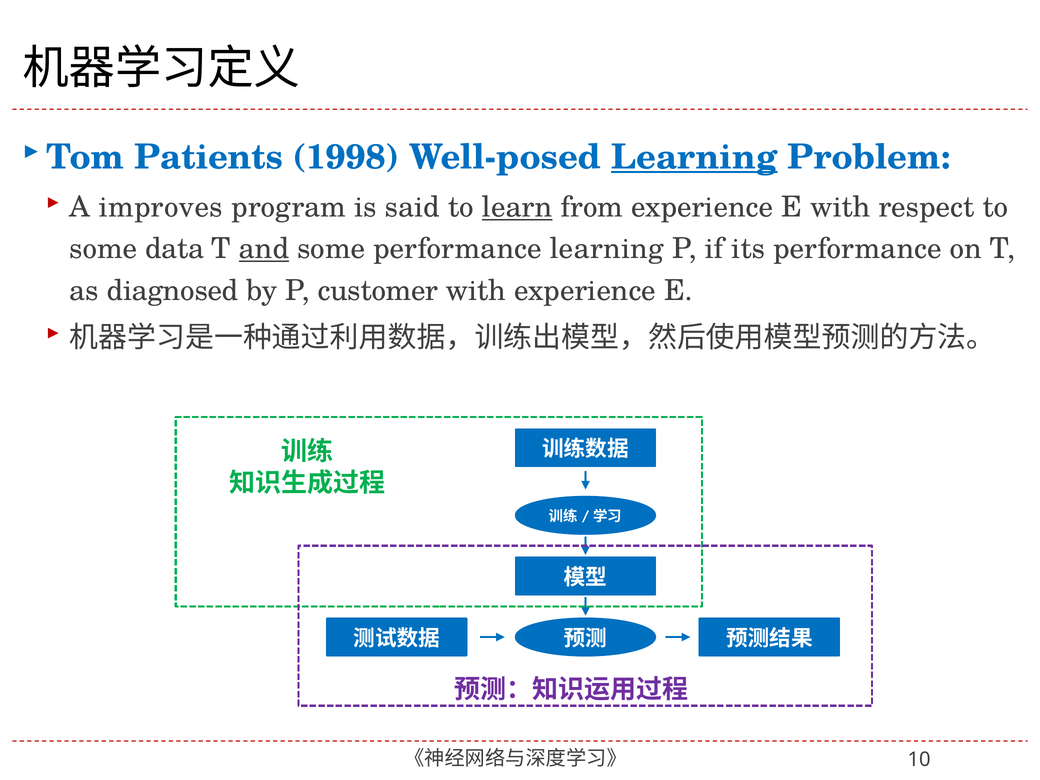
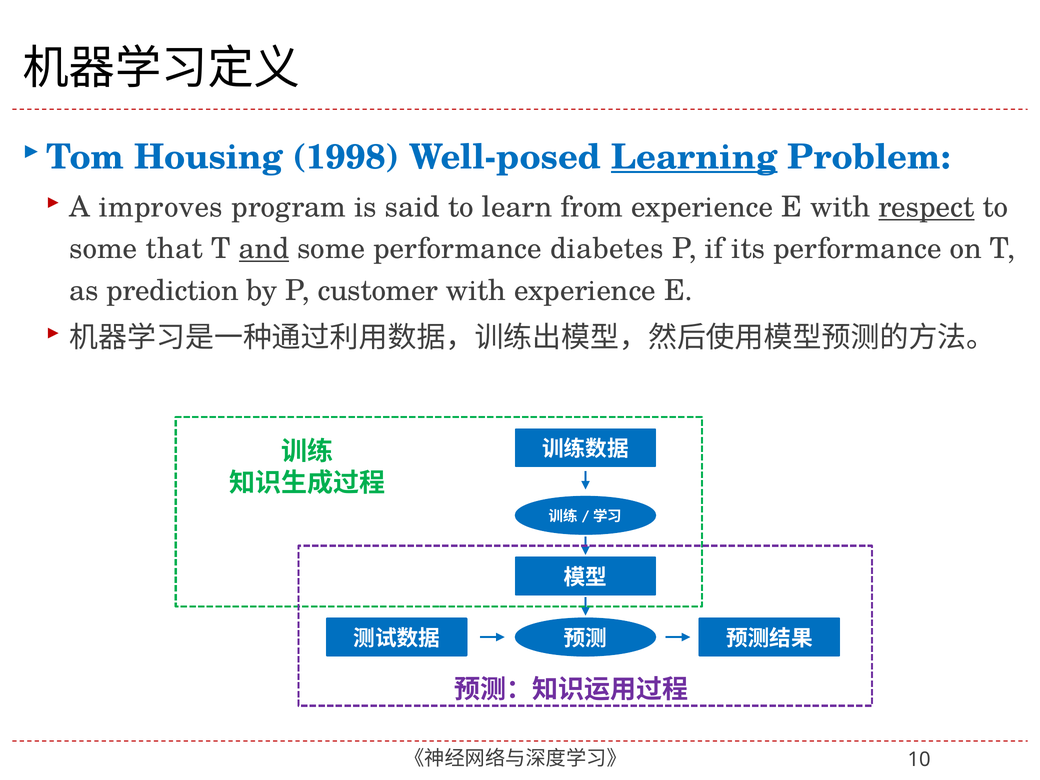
Patients: Patients -> Housing (209, 157)
learn underline: present -> none (517, 207)
respect underline: none -> present (927, 207)
data: data -> that (174, 249)
performance learning: learning -> diabetes (607, 249)
diagnosed: diagnosed -> prediction (173, 291)
